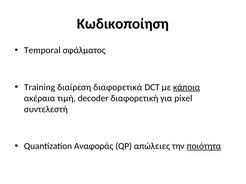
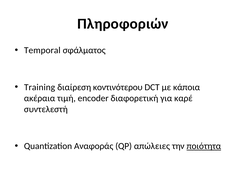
Κωδικοποίηση: Κωδικοποίηση -> Πληροφοριών (123, 24)
διαφορετικά: διαφορετικά -> κοντινότερου (118, 87)
κάποια underline: present -> none (187, 87)
decoder: decoder -> encoder (93, 98)
pixel: pixel -> καρέ (183, 98)
